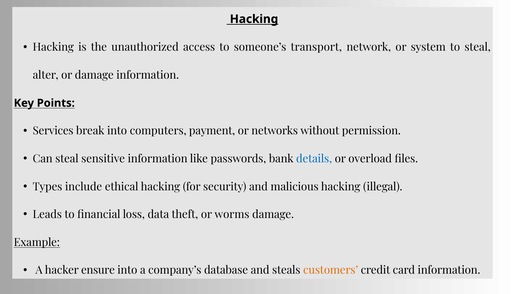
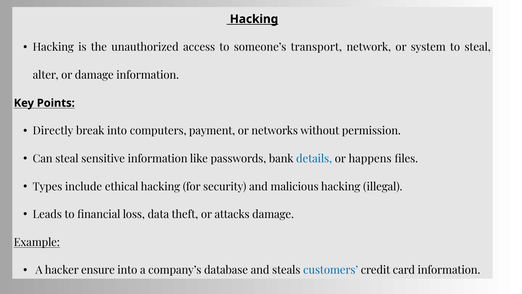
Services: Services -> Directly (53, 131)
overload: overload -> happens (370, 159)
worms: worms -> attacks (232, 214)
customers colour: orange -> blue (331, 270)
